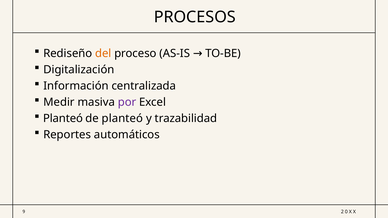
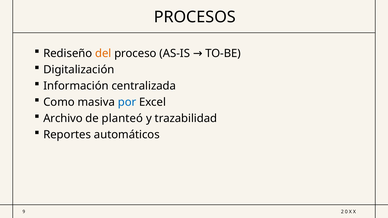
Medir: Medir -> Como (59, 102)
por colour: purple -> blue (127, 102)
Planteó: Planteó -> Archivo (63, 119)
